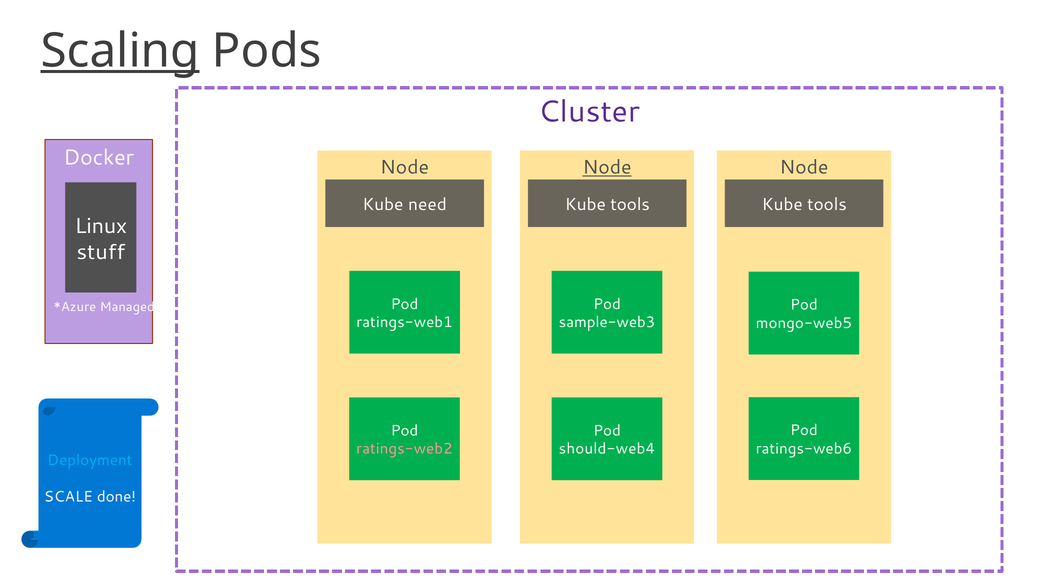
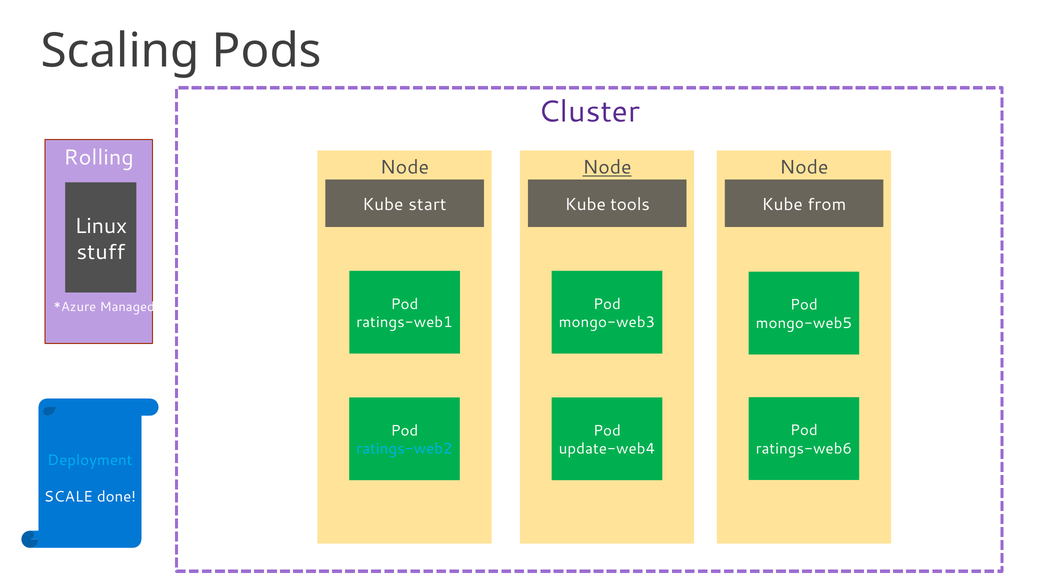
Scaling underline: present -> none (120, 51)
Docker: Docker -> Rolling (99, 158)
need: need -> start (427, 204)
tools: tools -> from (827, 204)
sample-web3: sample-web3 -> mongo-web3 (607, 322)
ratings-web2 colour: pink -> light blue (404, 449)
should-web4: should-web4 -> update-web4 (607, 449)
